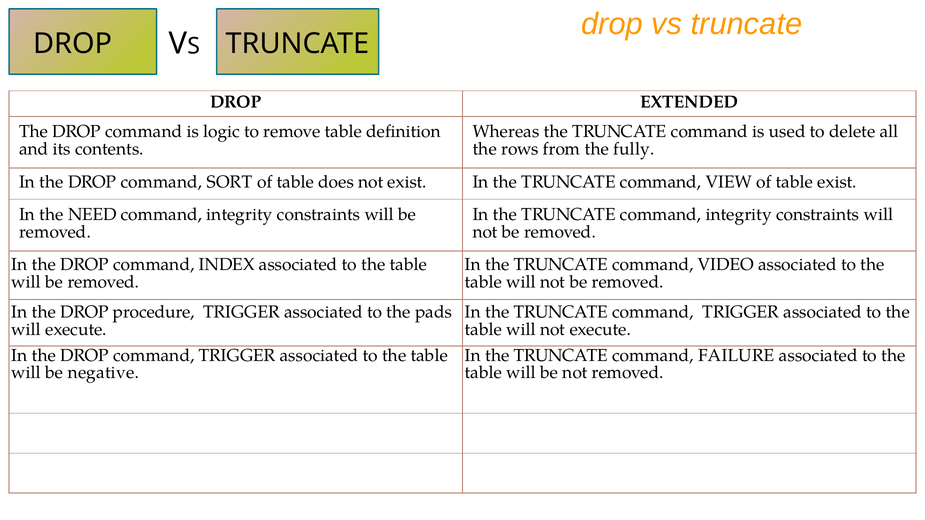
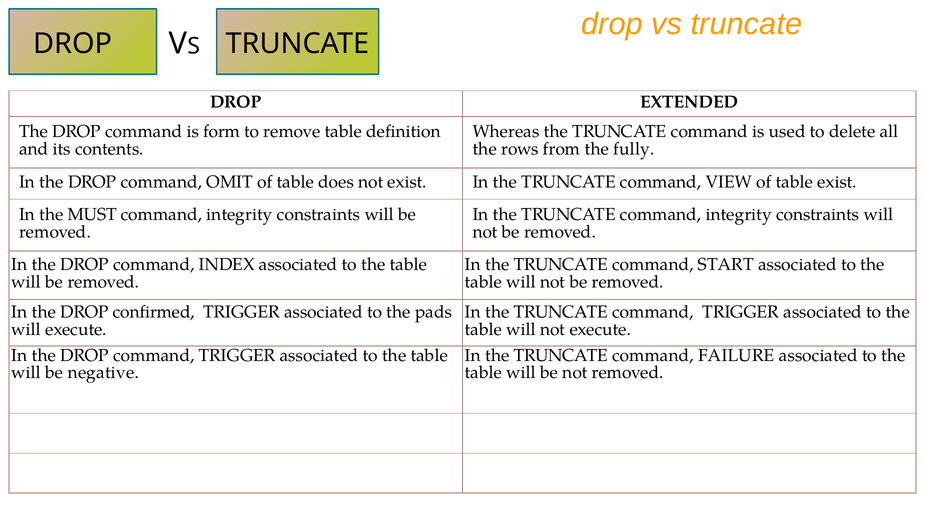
logic: logic -> form (222, 132)
SORT: SORT -> OMIT (230, 182)
NEED: NEED -> MUST (92, 215)
VIDEO: VIDEO -> START (726, 265)
procedure: procedure -> confirmed (154, 312)
